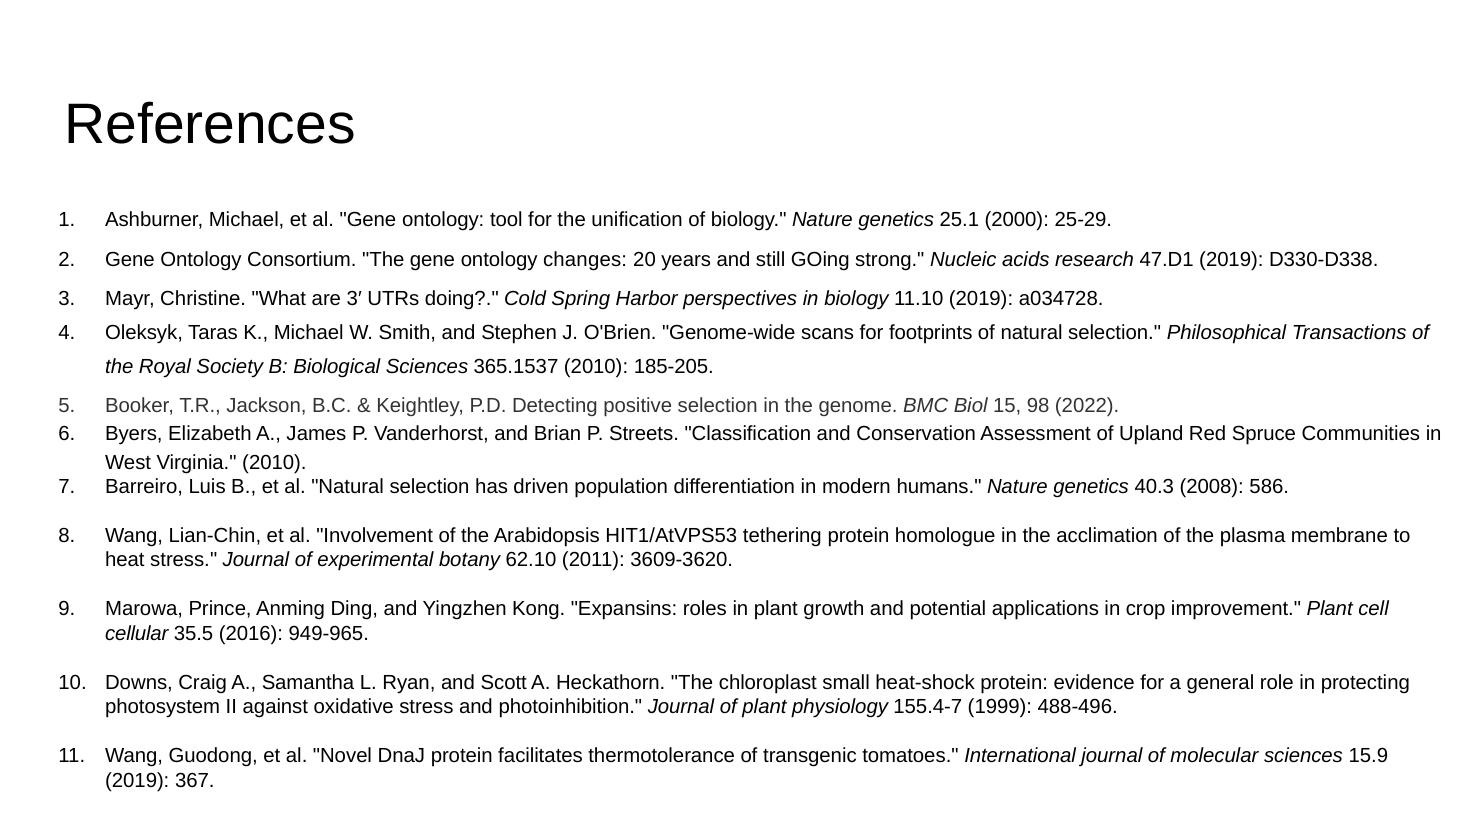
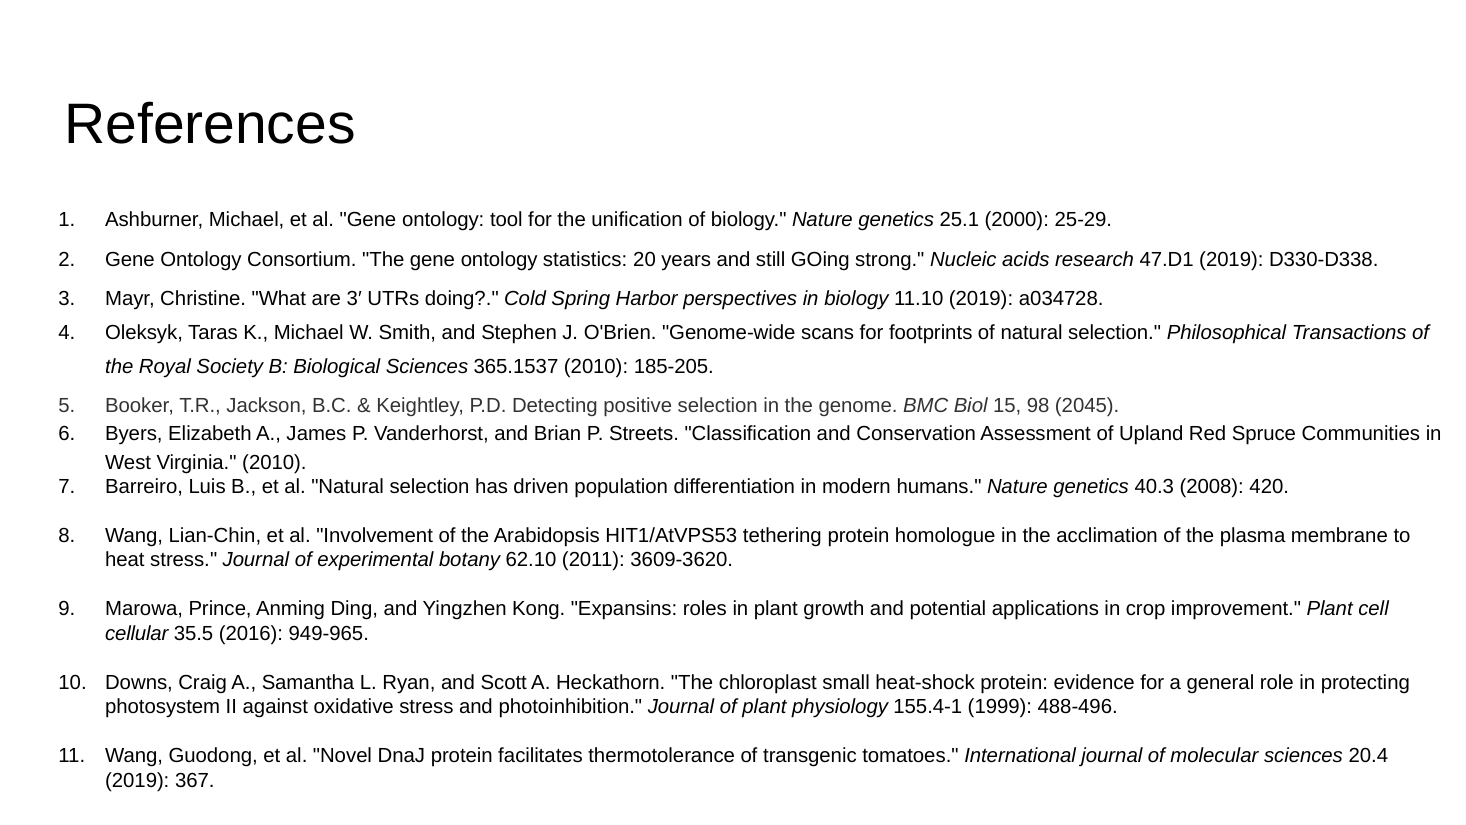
changes: changes -> statistics (585, 259)
2022: 2022 -> 2045 (1087, 406)
586: 586 -> 420 (1269, 487)
155.4-7: 155.4-7 -> 155.4-1 (928, 707)
15.9: 15.9 -> 20.4 (1368, 756)
